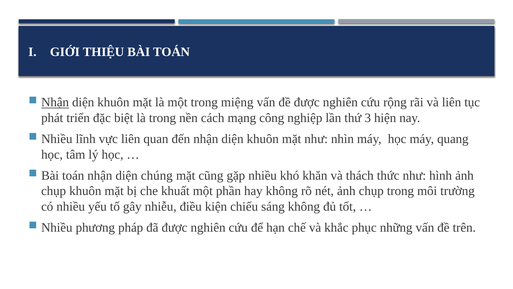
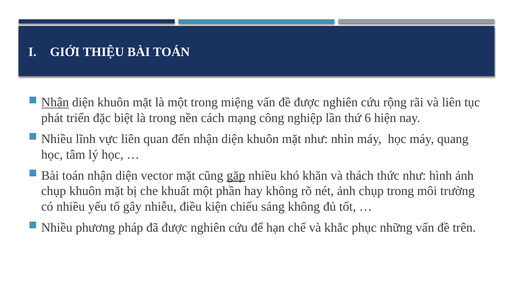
3: 3 -> 6 (368, 118)
chúng: chúng -> vector (157, 175)
gặp underline: none -> present (236, 175)
